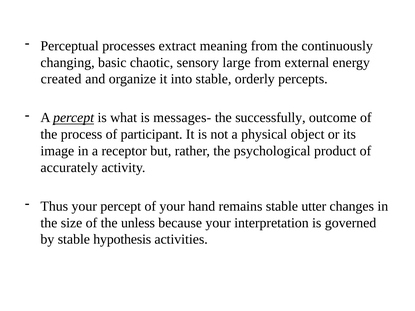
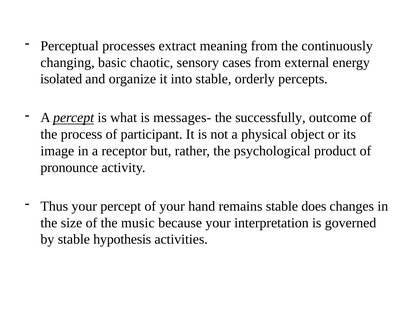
large: large -> cases (237, 63)
created: created -> isolated (61, 79)
accurately: accurately -> pronounce (69, 168)
utter: utter -> does (314, 206)
unless: unless -> music (138, 223)
